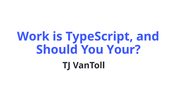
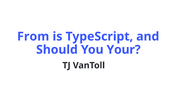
Work: Work -> From (33, 37)
